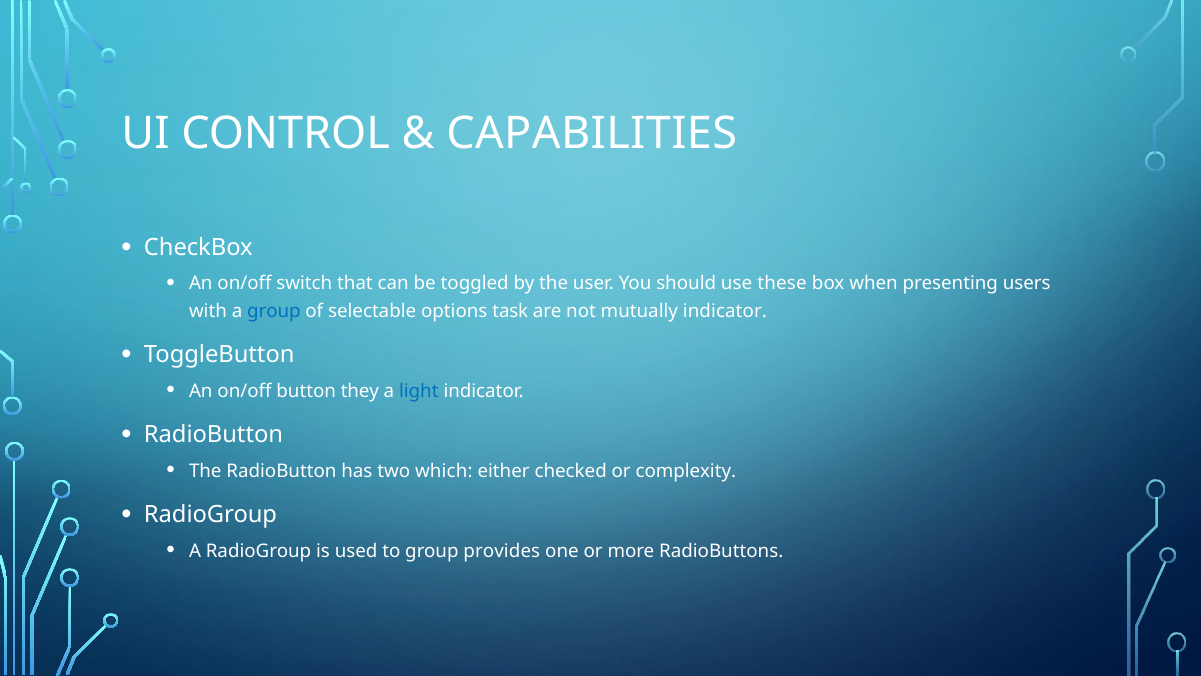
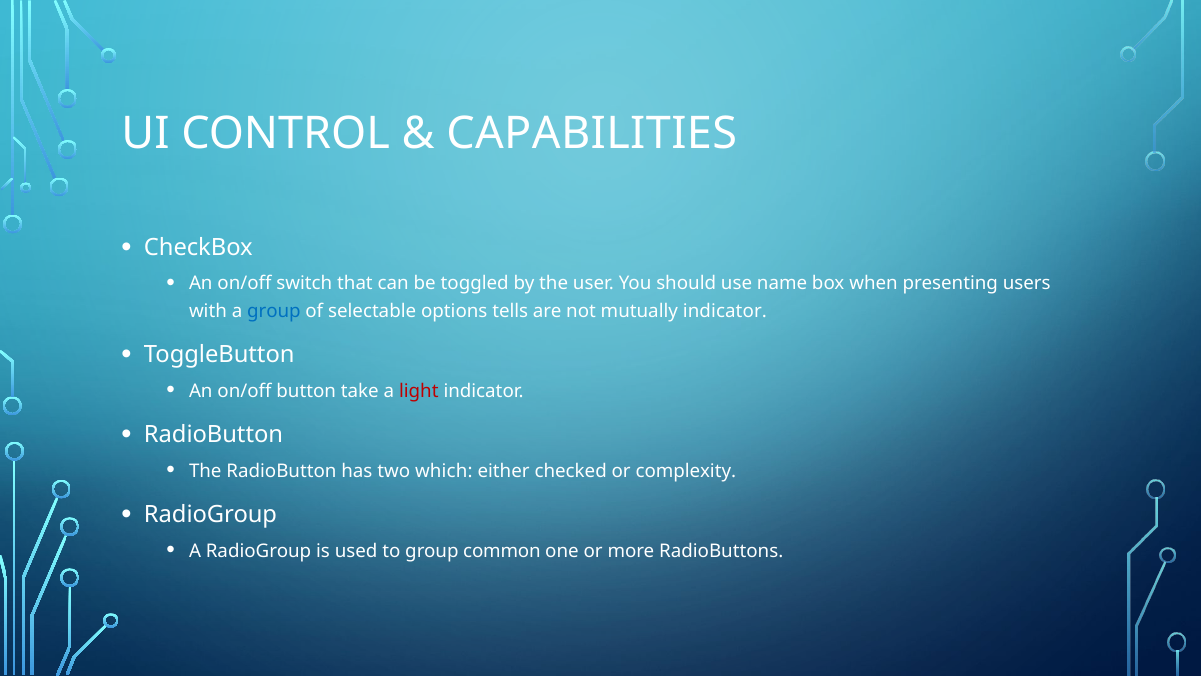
these: these -> name (782, 284)
task: task -> tells (510, 311)
they: they -> take (360, 391)
light colour: blue -> red (419, 391)
provides: provides -> common (502, 551)
